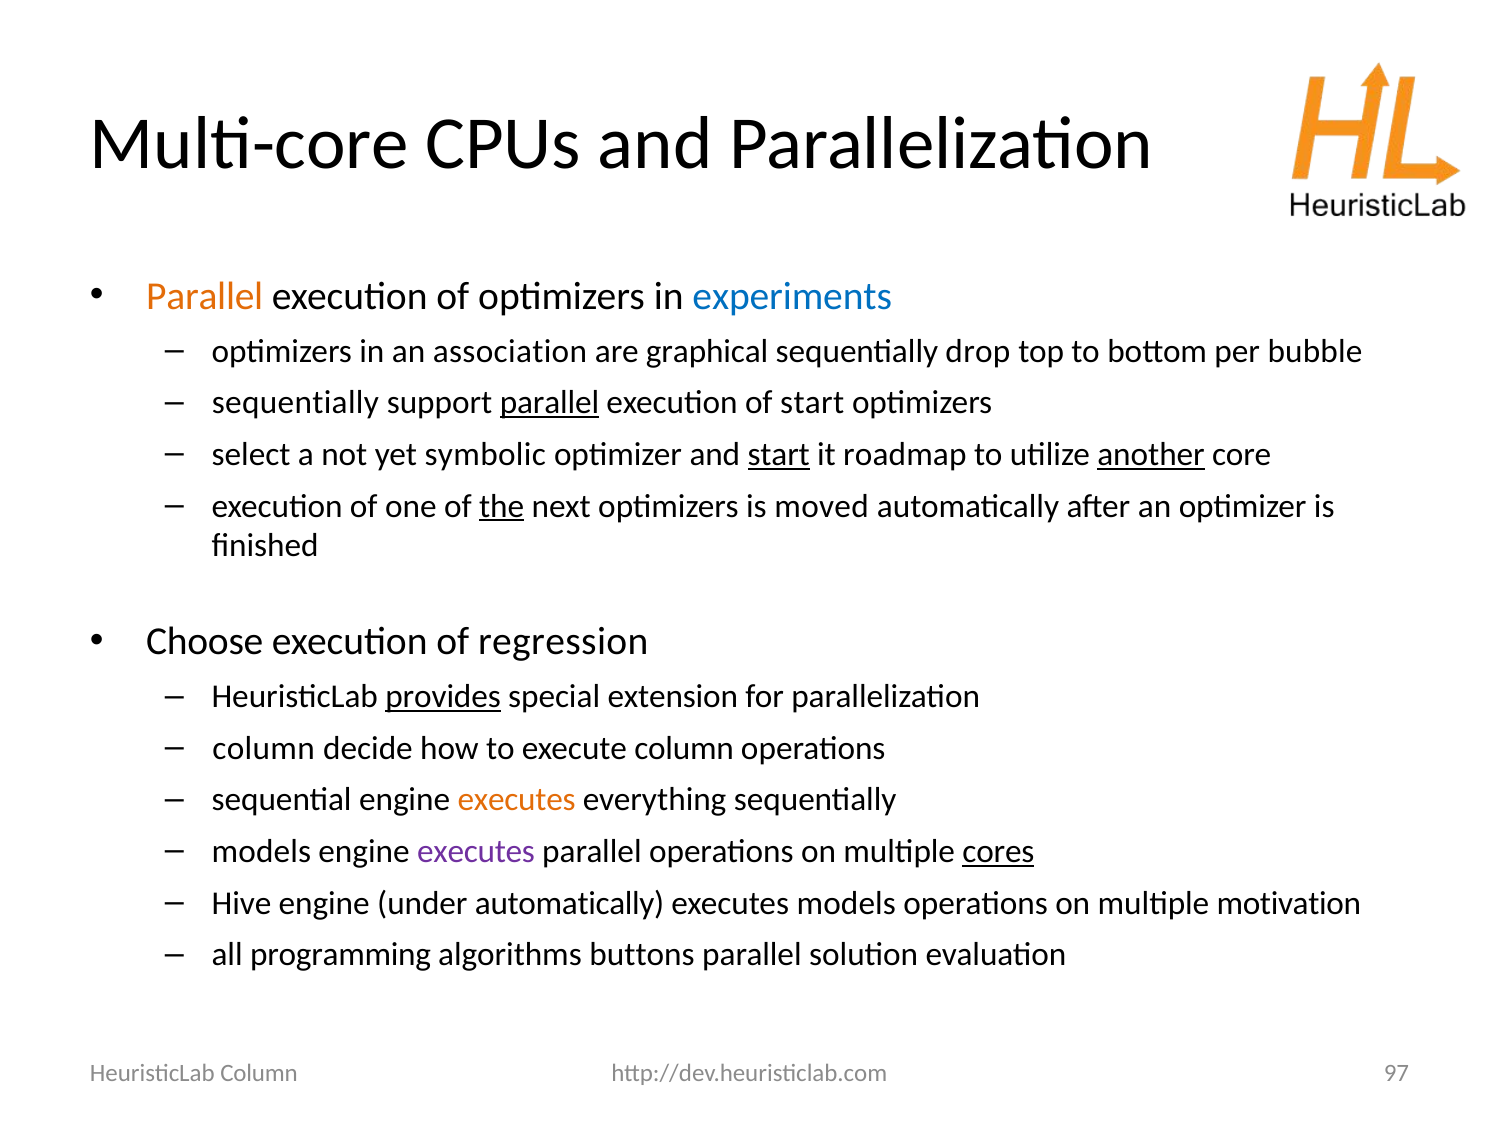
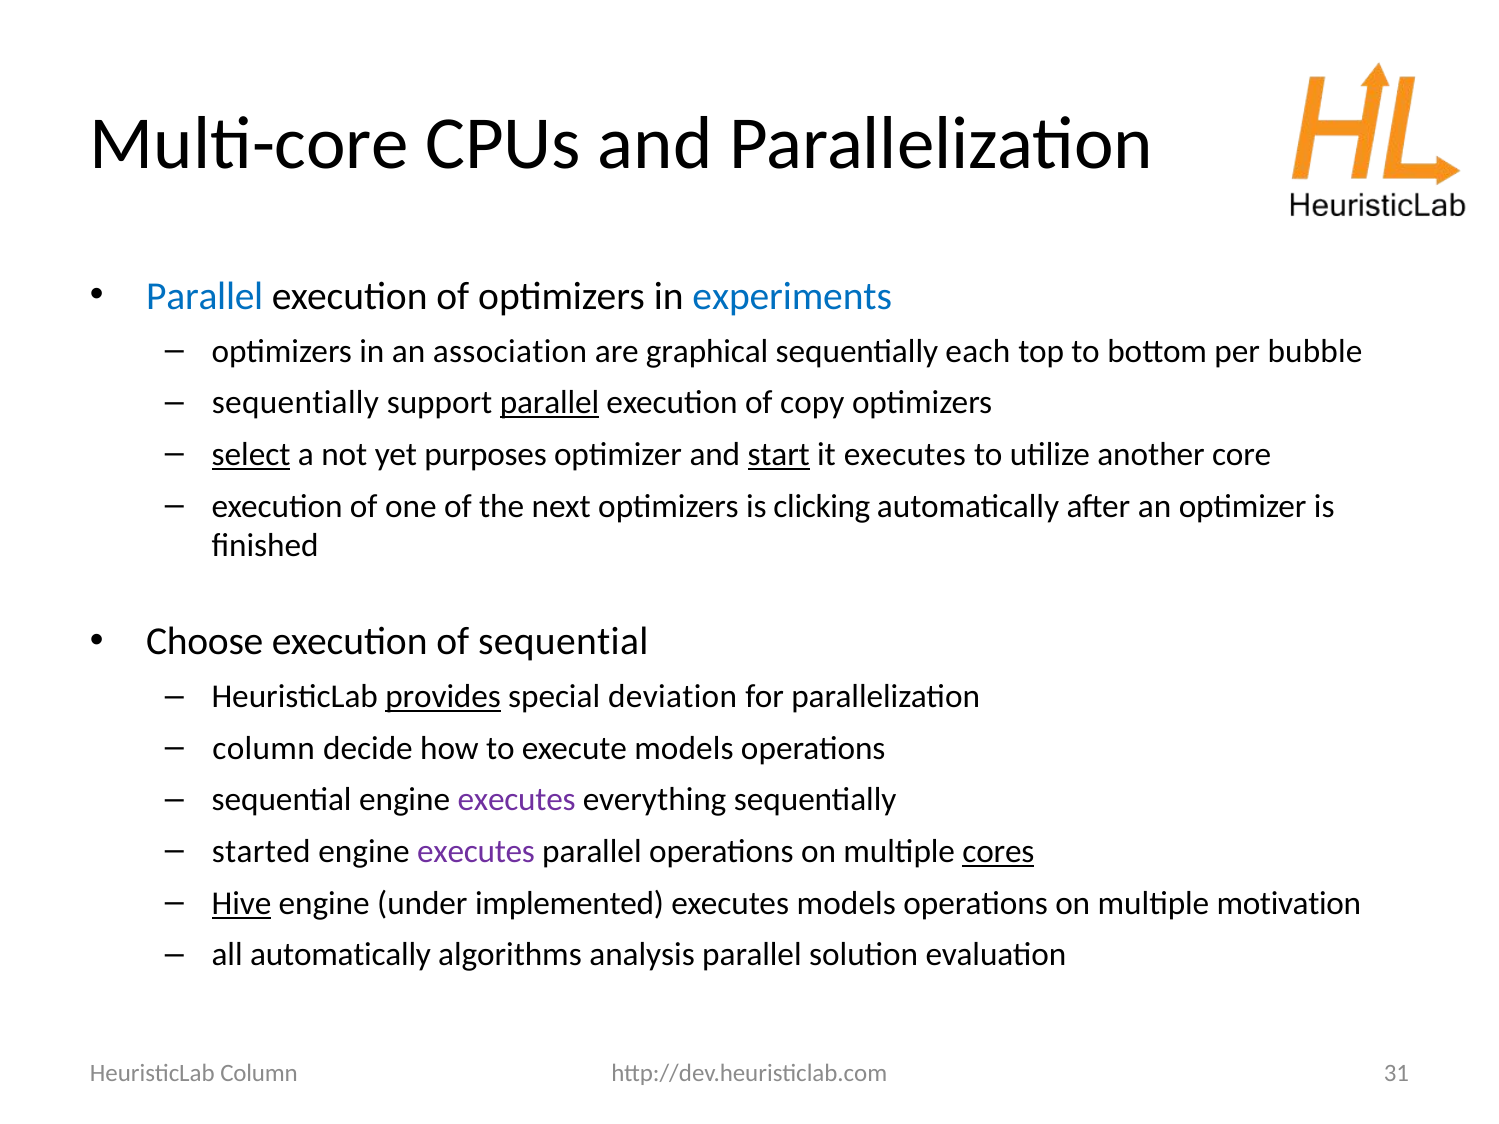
Parallel colour: orange -> blue (205, 296)
drop: drop -> each (978, 351)
of start: start -> copy (812, 403)
select underline: none -> present (251, 455)
symbolic: symbolic -> purposes (486, 455)
it roadmap: roadmap -> executes (905, 455)
another underline: present -> none (1151, 455)
the underline: present -> none (502, 506)
moved: moved -> clicking (822, 506)
of regression: regression -> sequential (563, 642)
extension: extension -> deviation (673, 697)
execute column: column -> models (684, 748)
executes colour: orange -> purple (517, 800)
models: models -> started (261, 852)
Hive underline: none -> present (242, 903)
under automatically: automatically -> implemented (570, 903)
all programming: programming -> automatically (341, 955)
buttons: buttons -> analysis (642, 955)
97: 97 -> 31 (1396, 1073)
